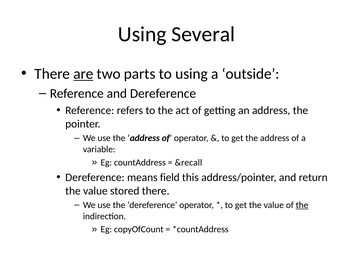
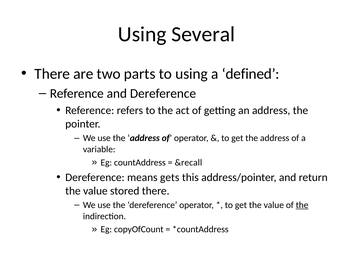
are underline: present -> none (83, 74)
outside: outside -> defined (251, 74)
field: field -> gets (170, 177)
